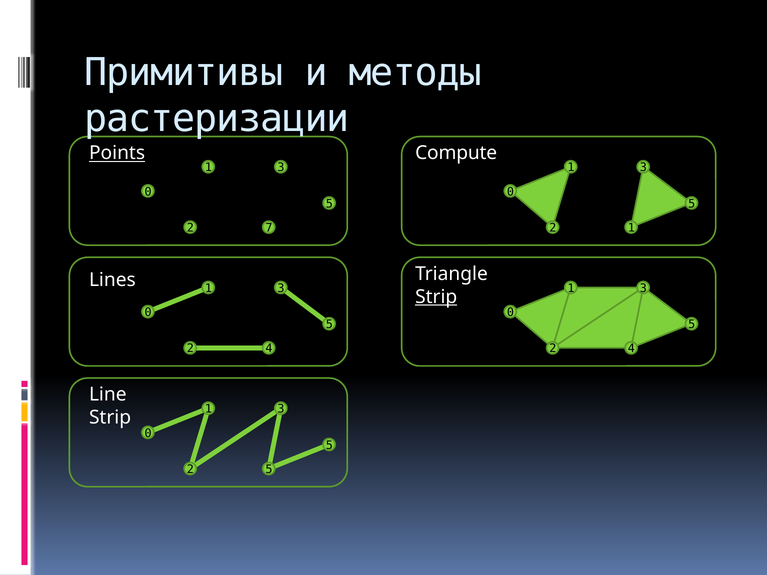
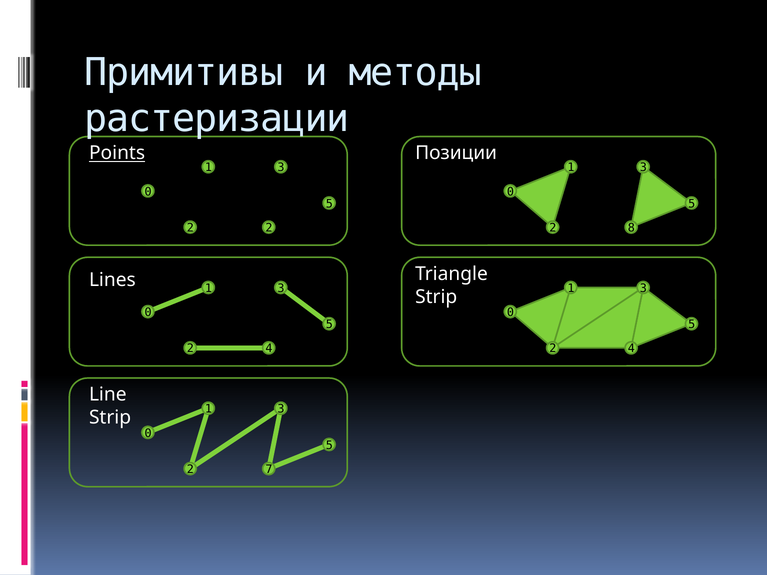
Compute: Compute -> Позиции (456, 153)
2 7: 7 -> 2 (269, 228)
2 1: 1 -> 8 (631, 228)
Strip underline: present -> none (436, 297)
2 5: 5 -> 7 (269, 470)
